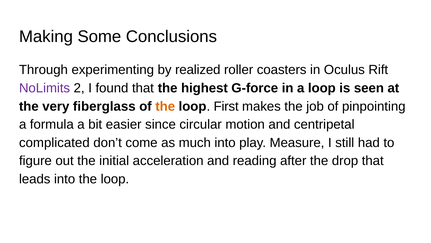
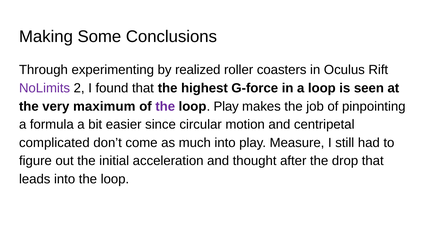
fiberglass: fiberglass -> maximum (104, 106)
the colour: orange -> purple (165, 106)
loop First: First -> Play (226, 106)
reading: reading -> thought (255, 161)
